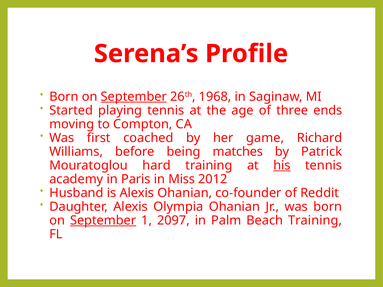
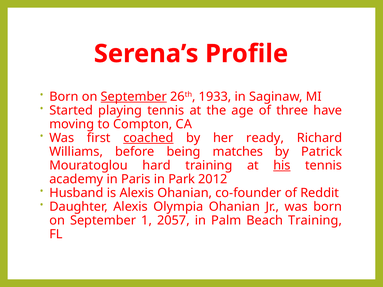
1968: 1968 -> 1933 (215, 97)
ends: ends -> have (328, 110)
coached underline: none -> present (148, 138)
game: game -> ready (265, 138)
Miss: Miss -> Park (182, 179)
September underline: present -> none (103, 221)
2097: 2097 -> 2057 (173, 221)
